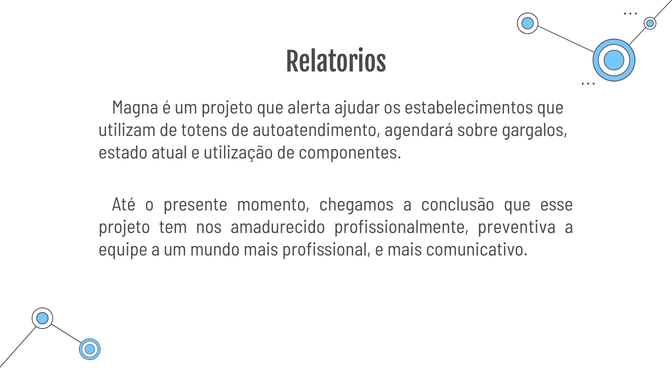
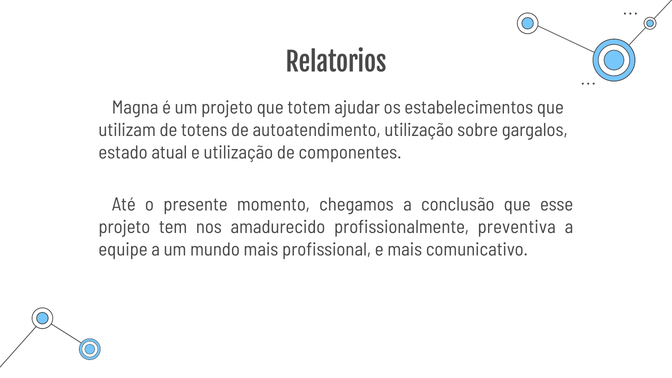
alerta: alerta -> totem (309, 108)
autoatendimento agendará: agendará -> utilização (419, 130)
